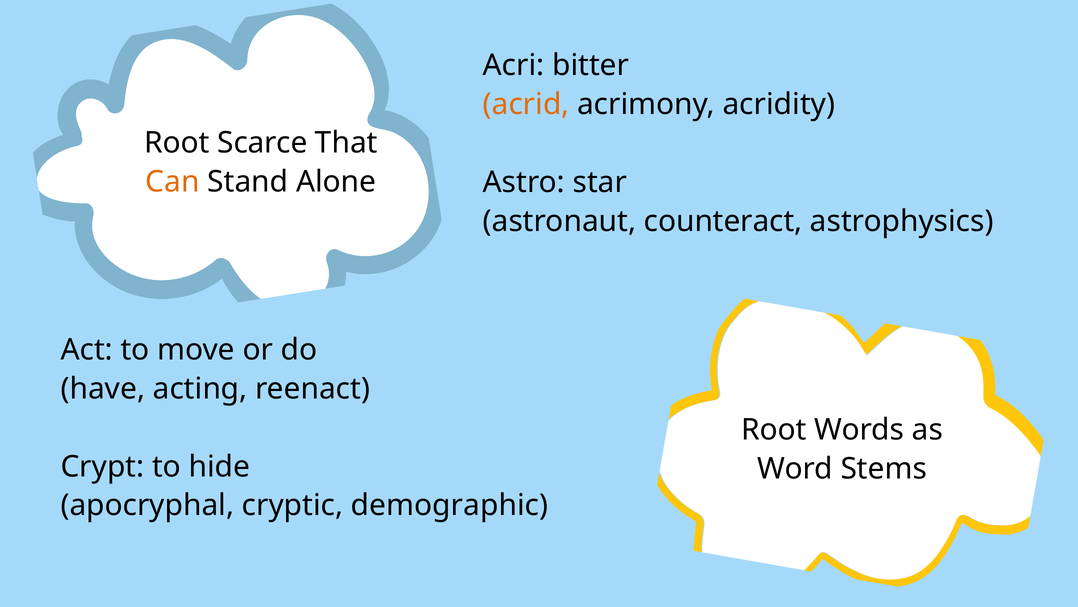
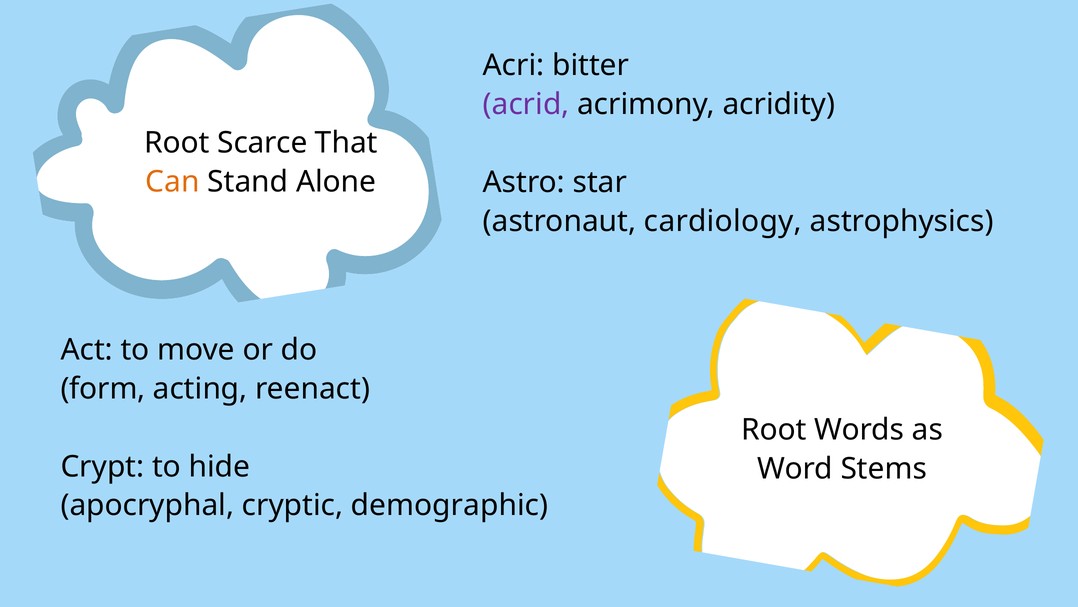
acrid colour: orange -> purple (526, 104)
counteract: counteract -> cardiology (723, 221)
have: have -> form (103, 388)
